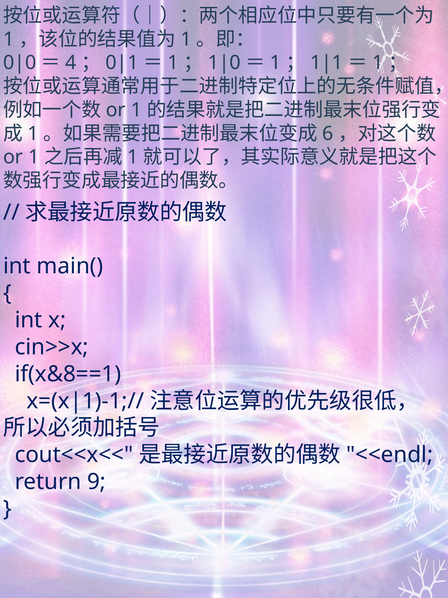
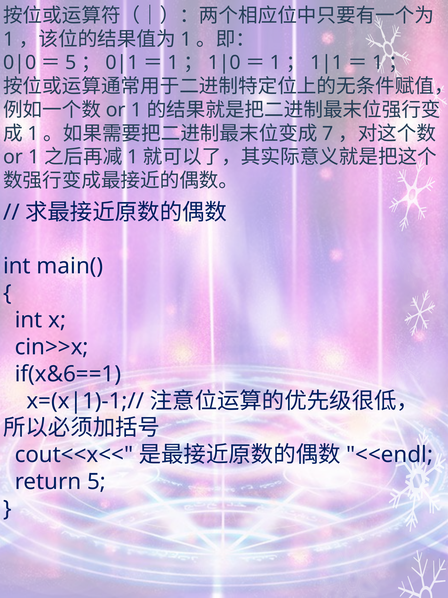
4: 4 -> 5 (71, 63)
6: 6 -> 7 (328, 133)
if(x&8==1: if(x&8==1 -> if(x&6==1 (68, 374)
return 9: 9 -> 5 (96, 481)
